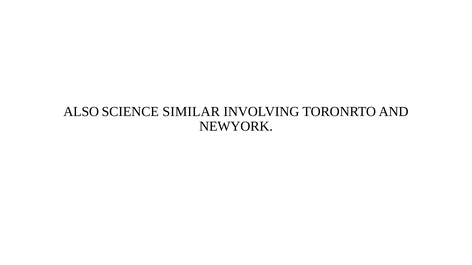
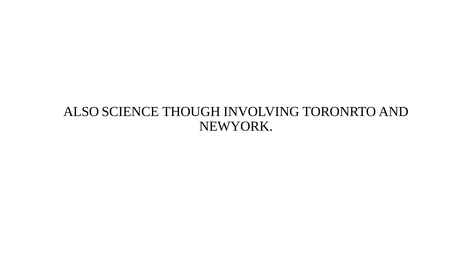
SIMILAR: SIMILAR -> THOUGH (191, 112)
